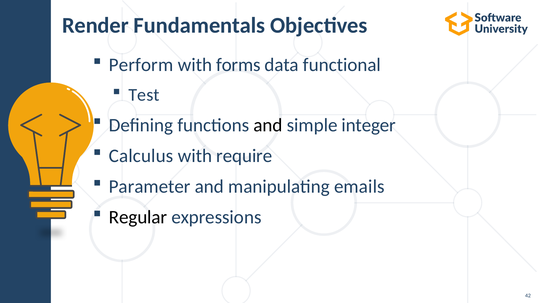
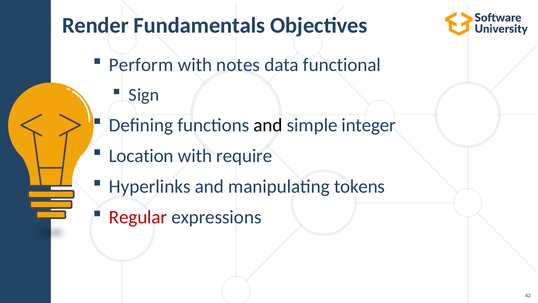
forms: forms -> notes (238, 65)
Test: Test -> Sign (144, 95)
Calculus: Calculus -> Location (141, 156)
Parameter: Parameter -> Hyperlinks (150, 186)
emails: emails -> tokens (360, 186)
Regular colour: black -> red (138, 217)
